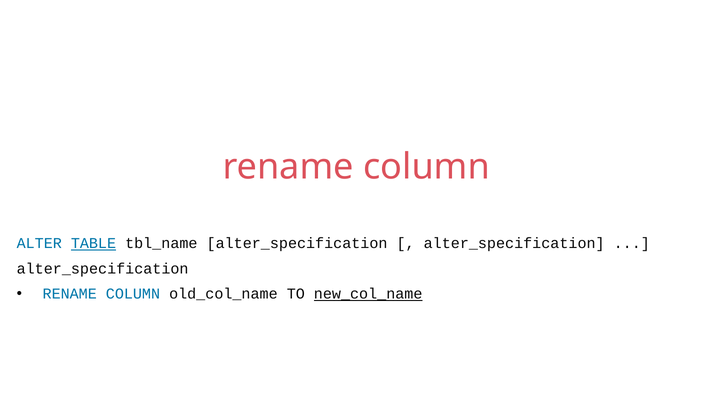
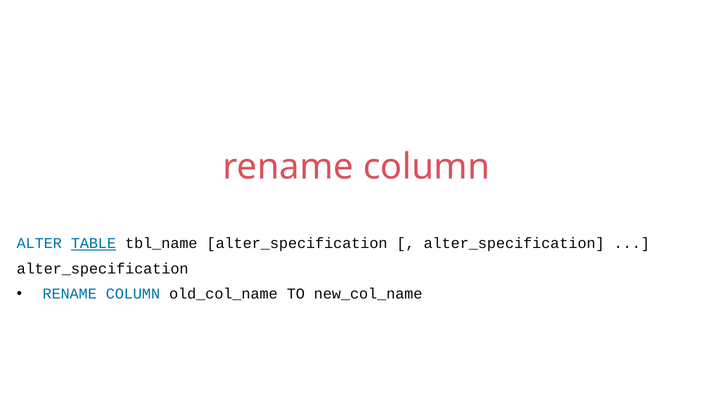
new_col_name underline: present -> none (368, 294)
